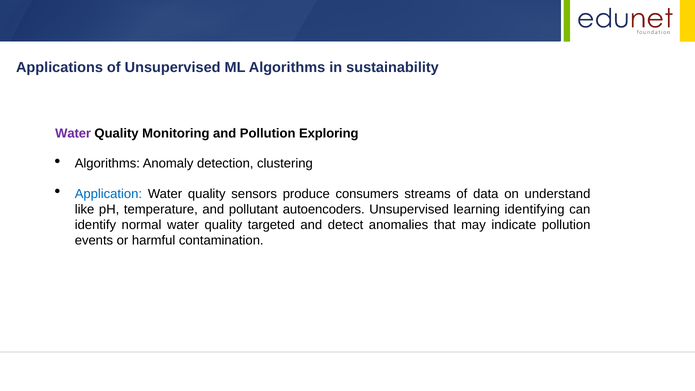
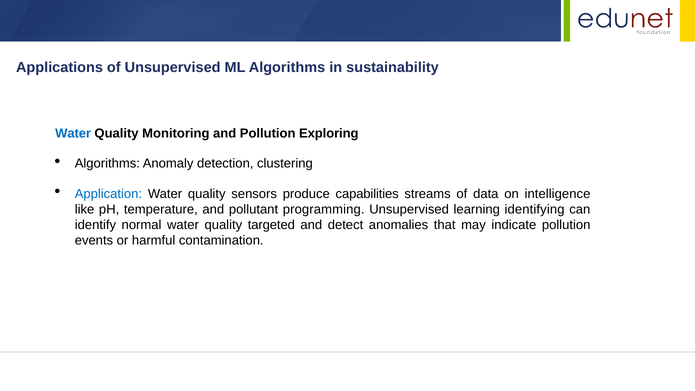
Water colour: purple -> blue (73, 134)
consumers: consumers -> capabilities (367, 194)
understand: understand -> intelligence (557, 194)
autoencoders: autoencoders -> programming (324, 209)
